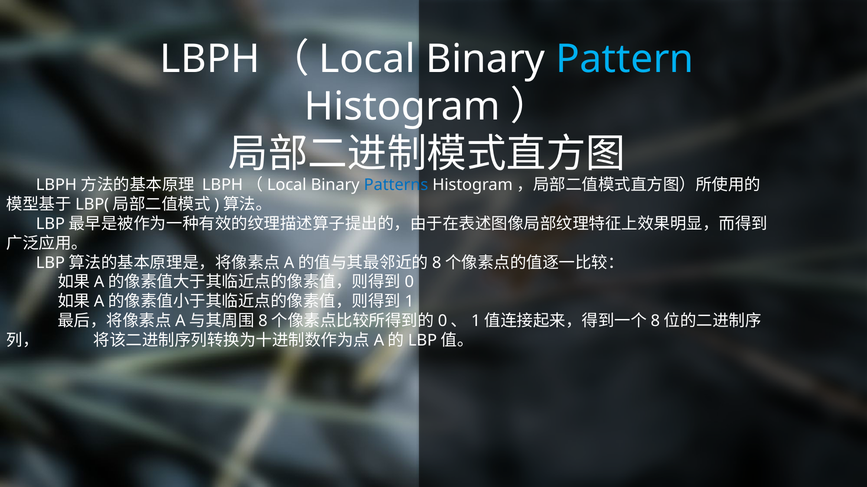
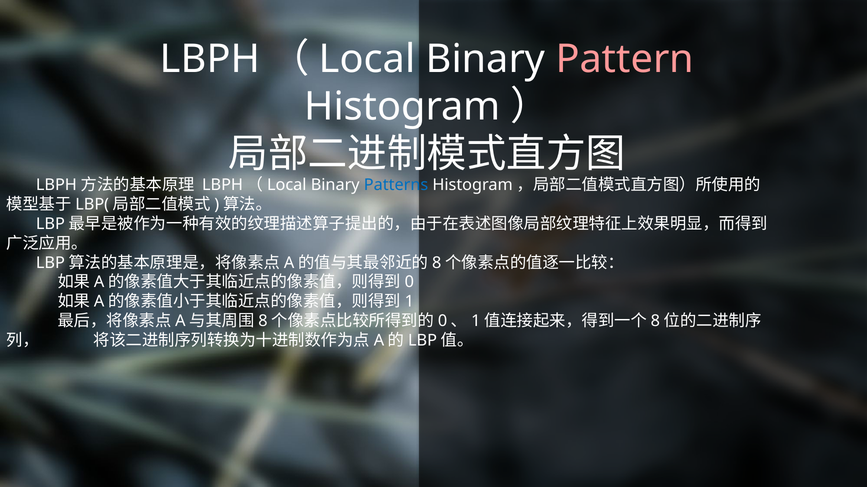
Pattern colour: light blue -> pink (625, 59)
